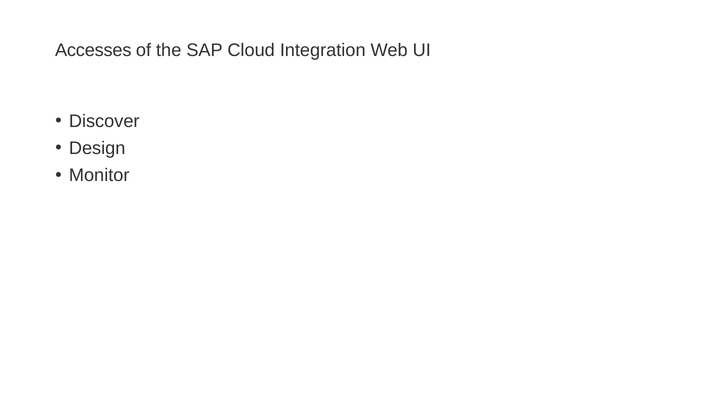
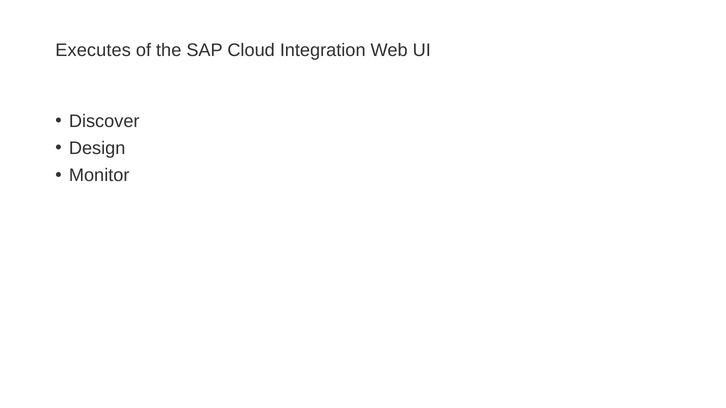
Accesses: Accesses -> Executes (93, 50)
